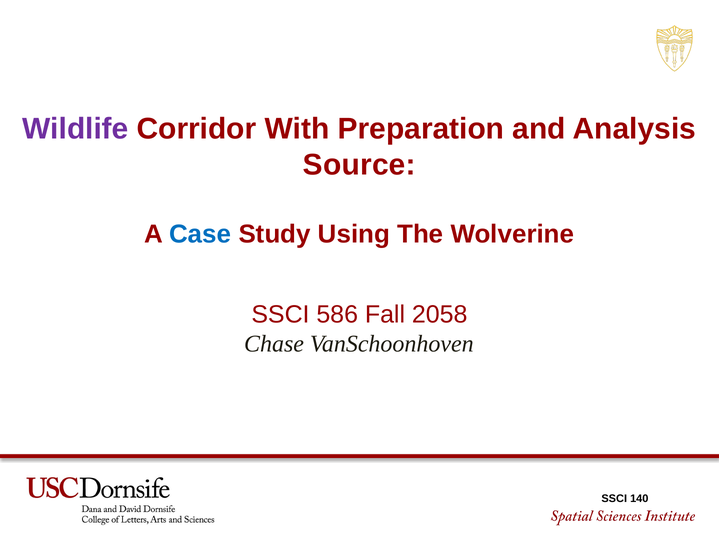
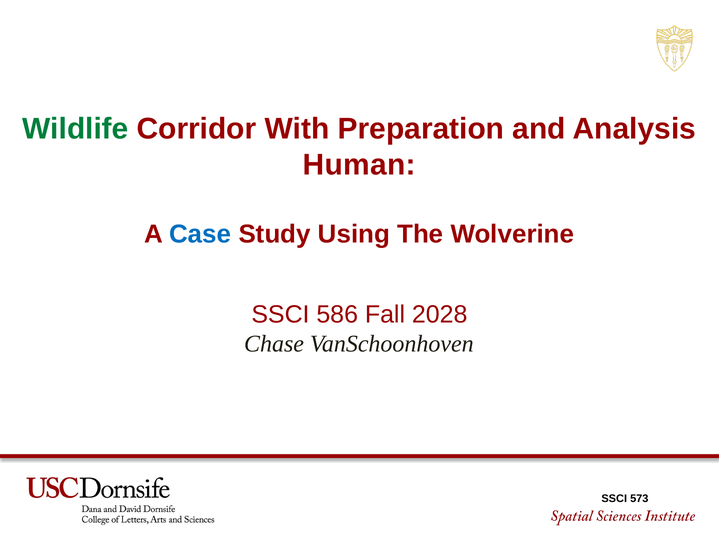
Wildlife colour: purple -> green (75, 129)
Source: Source -> Human (359, 165)
2058: 2058 -> 2028 (440, 315)
140: 140 -> 573 (639, 499)
